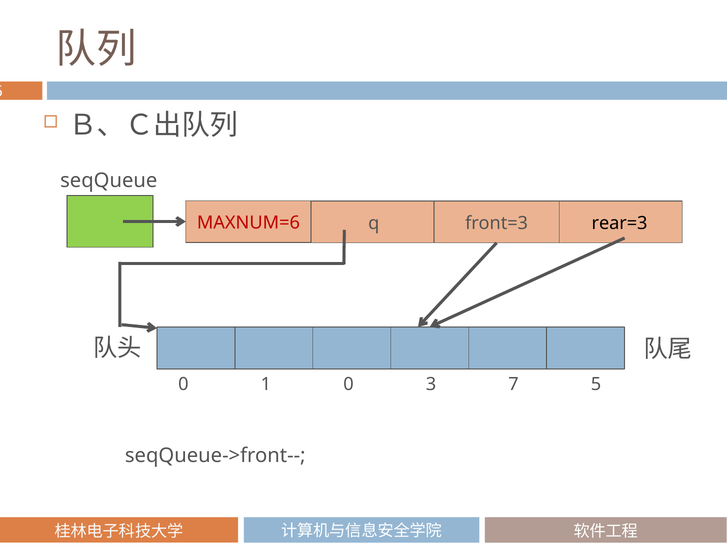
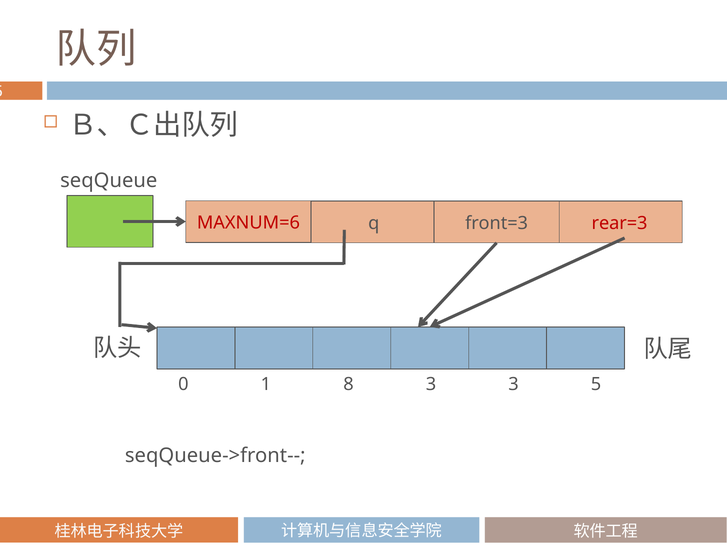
rear=3 colour: black -> red (620, 223)
1 0: 0 -> 8 (348, 384)
3 7: 7 -> 3 (513, 384)
